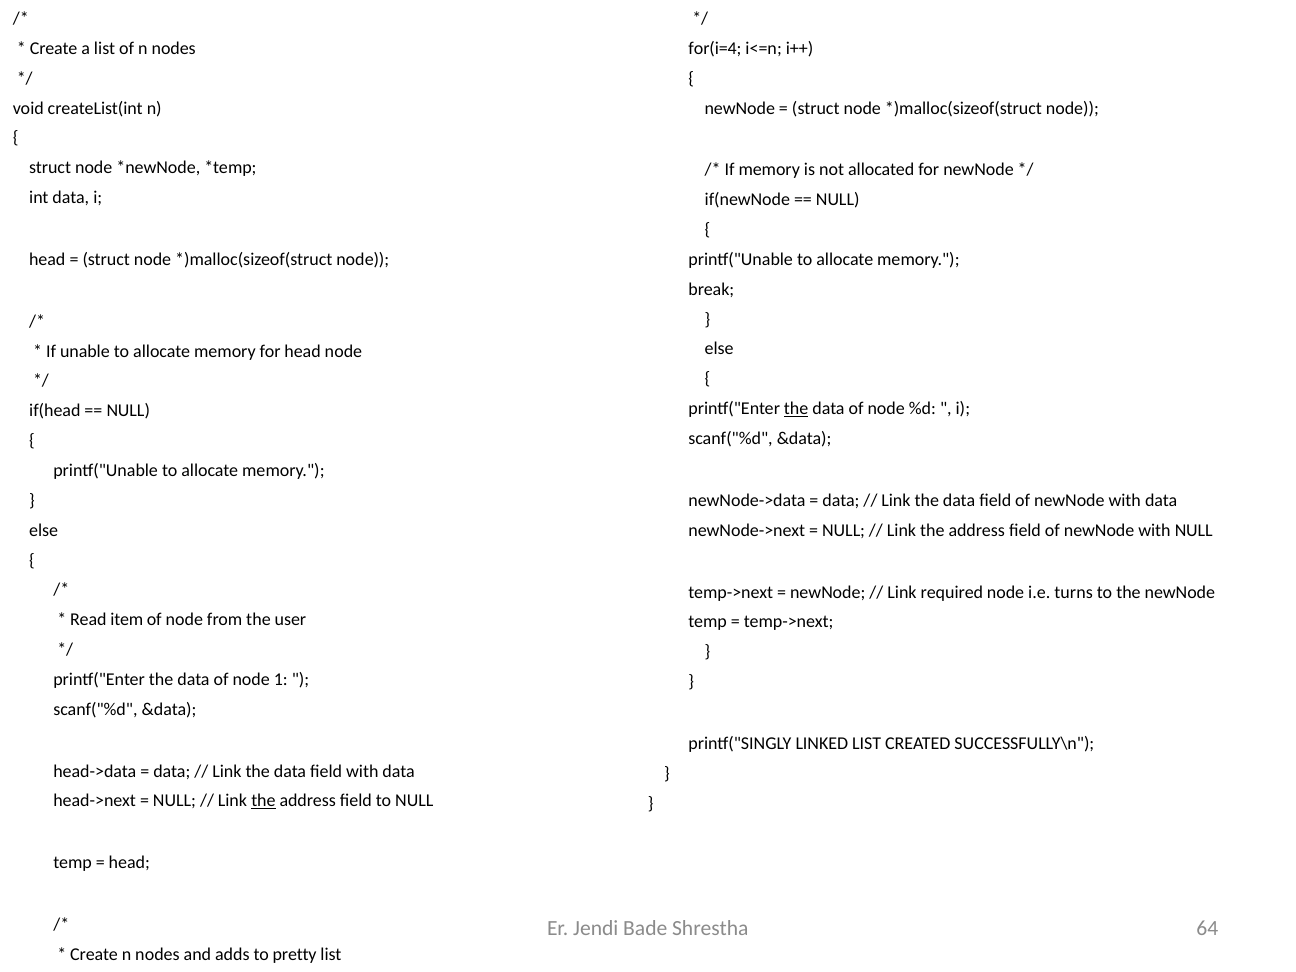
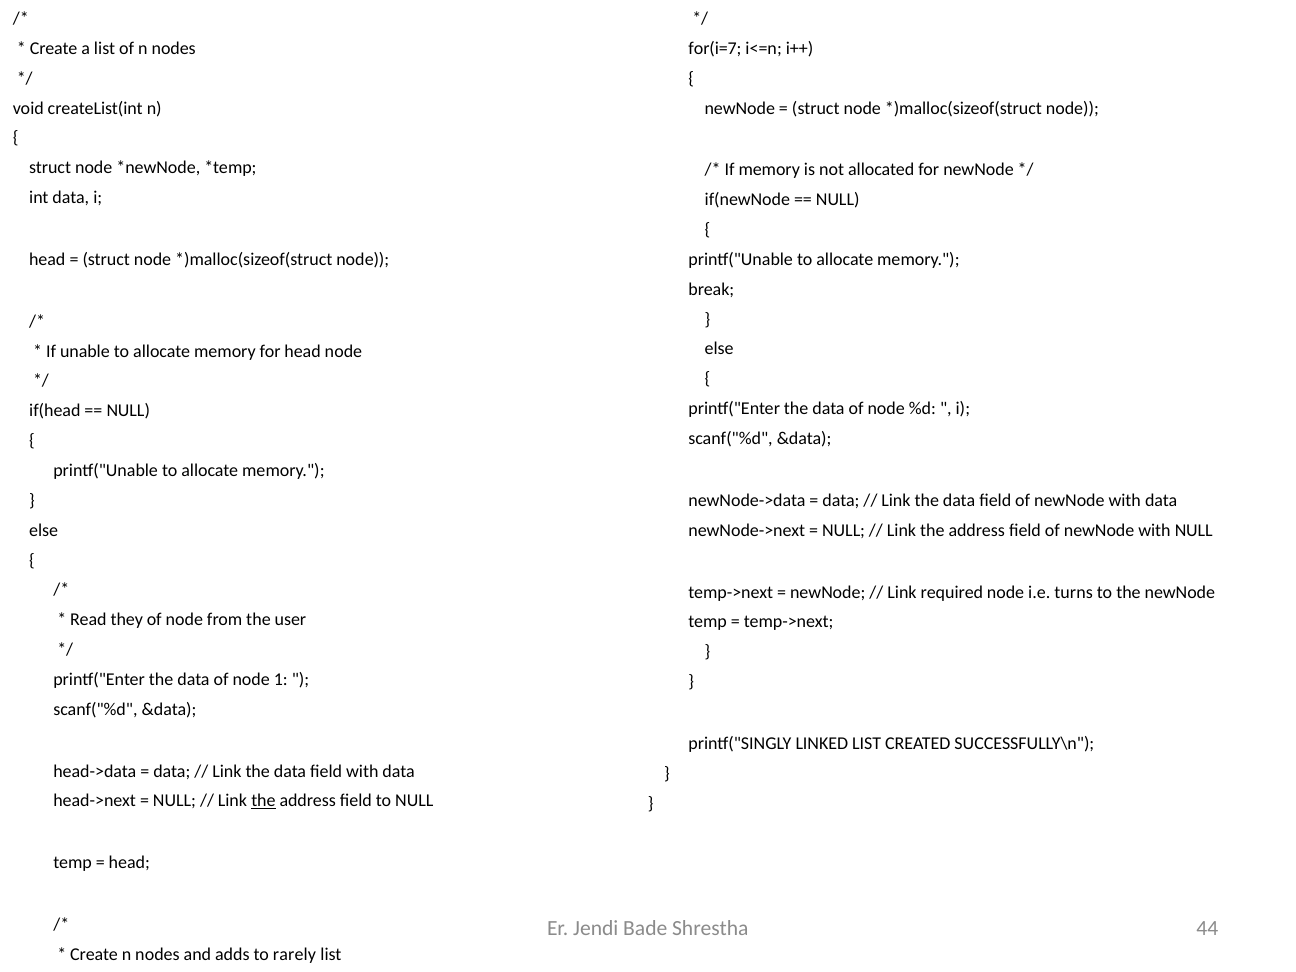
for(i=4: for(i=4 -> for(i=7 (715, 48)
the underline: present -> none (796, 409)
item: item -> they (127, 620)
64: 64 -> 44 (1207, 928)
pretty: pretty -> rarely (294, 955)
